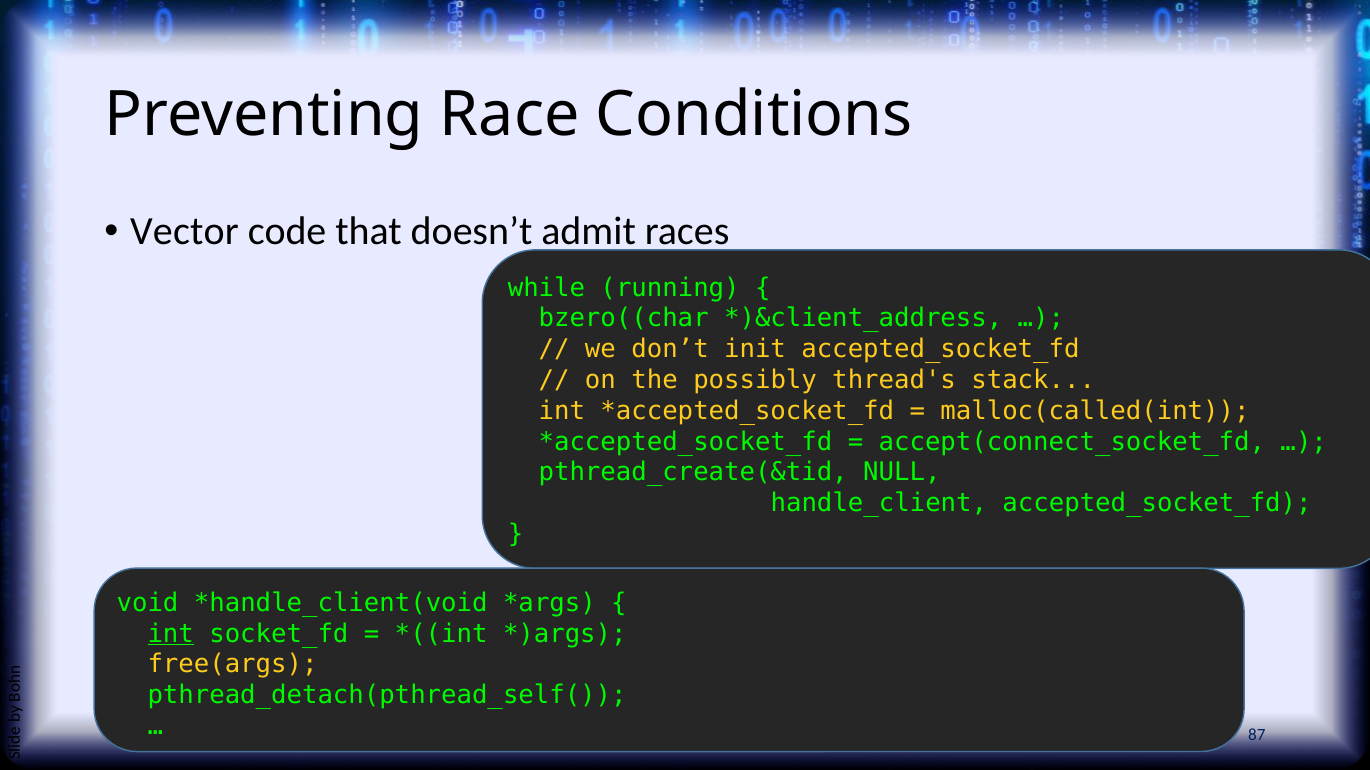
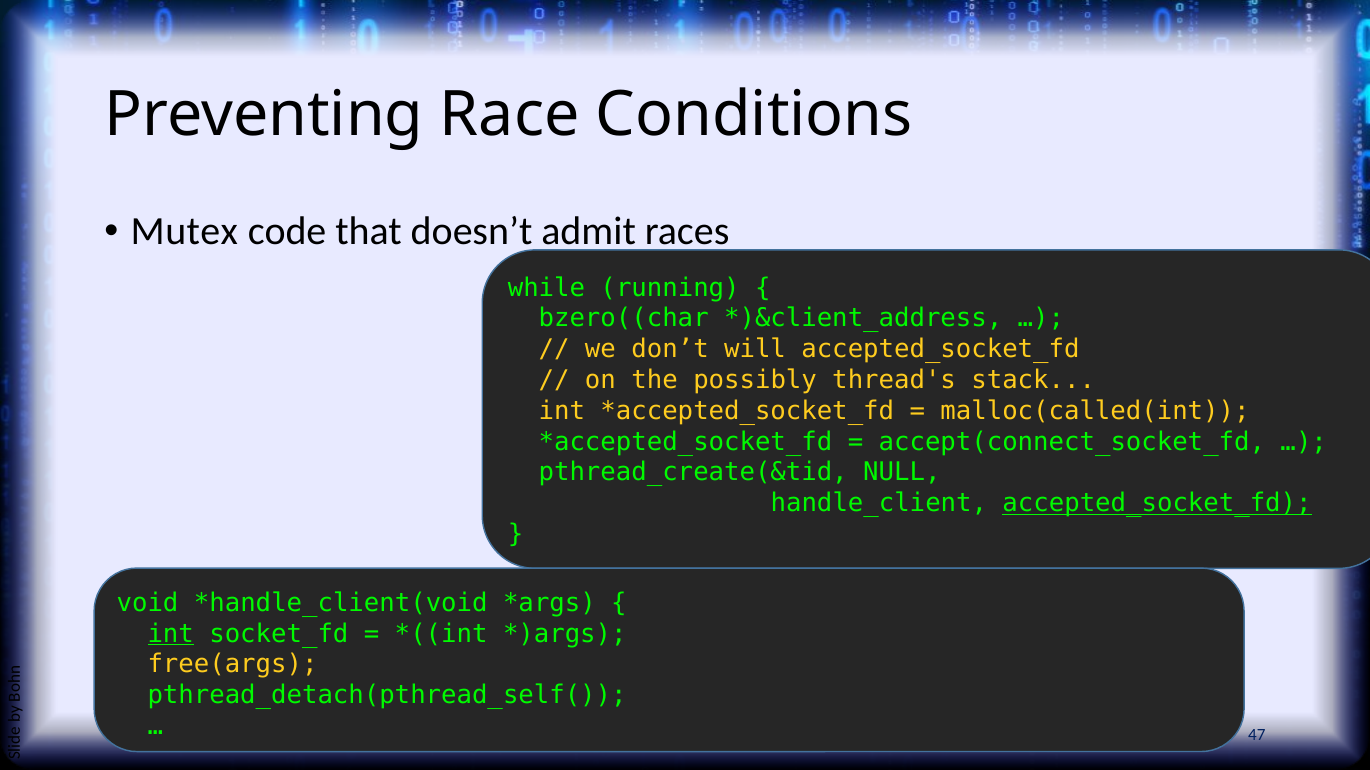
Vector: Vector -> Mutex (184, 232)
init: init -> will (755, 350)
accepted_socket_fd underline: none -> present (1157, 504)
87: 87 -> 47 (1257, 736)
